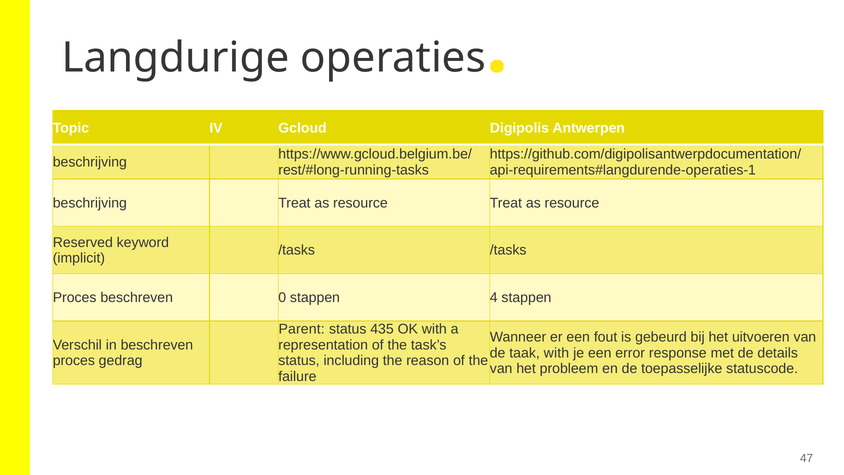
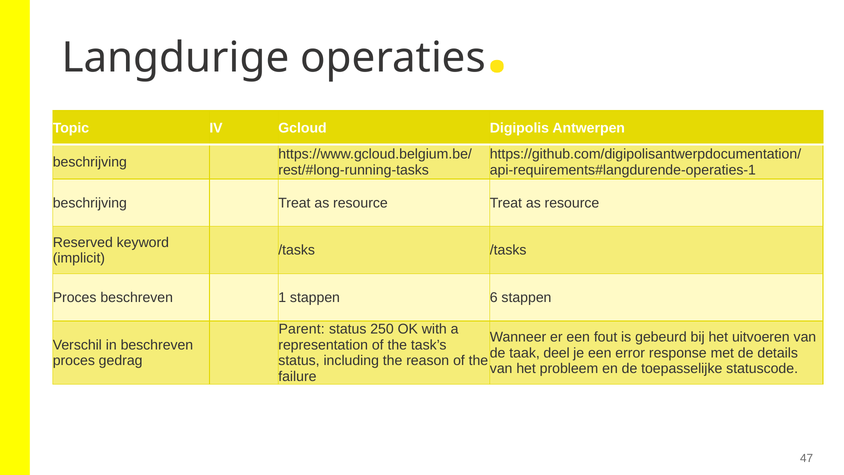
0: 0 -> 1 (282, 298)
4: 4 -> 6 (494, 298)
435: 435 -> 250 (382, 329)
taak with: with -> deel (557, 353)
